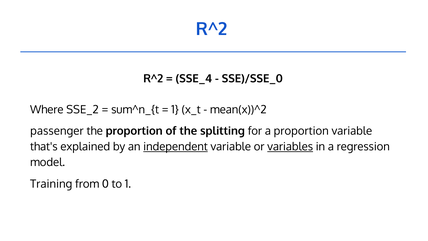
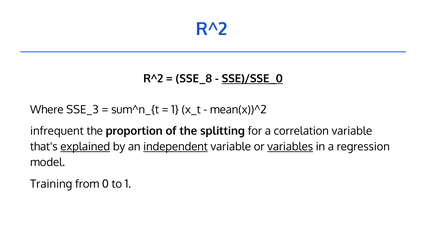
SSE_4: SSE_4 -> SSE_8 (194, 79)
SSE)/SSE_0 underline: none -> present (252, 79)
SSE_2: SSE_2 -> SSE_3 (82, 110)
passenger: passenger -> infrequent (57, 131)
a proportion: proportion -> correlation (301, 131)
explained underline: none -> present (85, 147)
